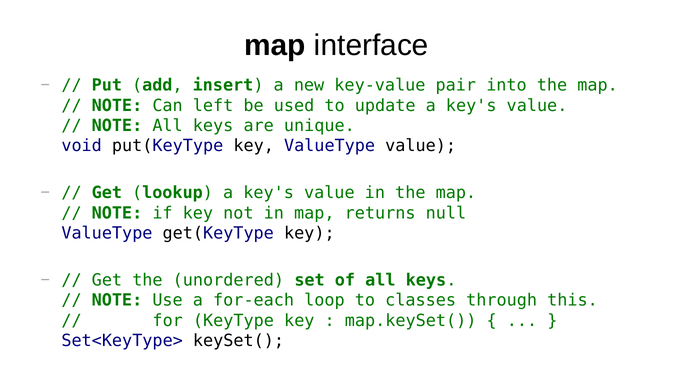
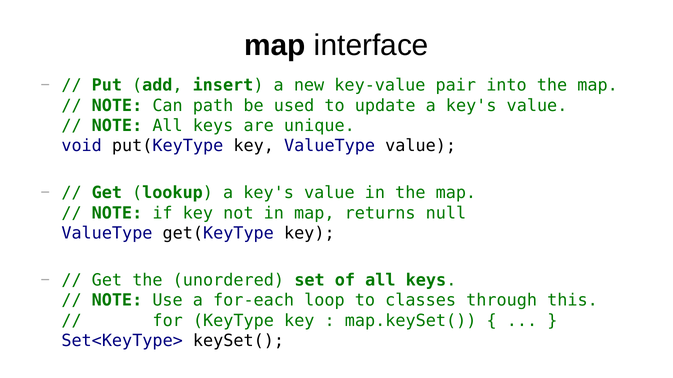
left: left -> path (213, 106)
